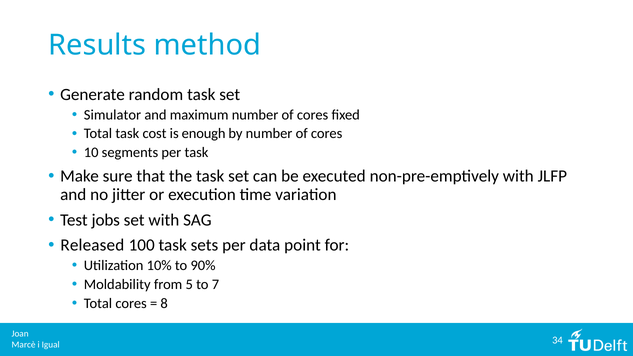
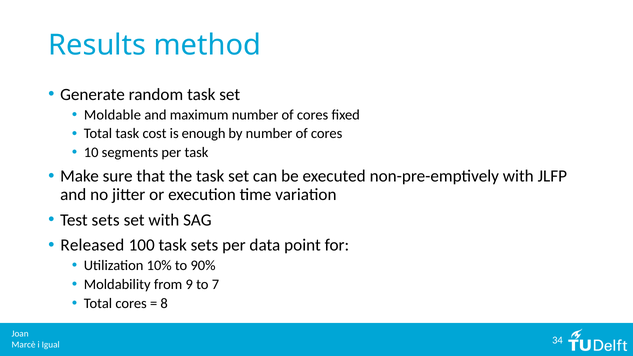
Simulator: Simulator -> Moldable (112, 115)
Test jobs: jobs -> sets (106, 220)
5: 5 -> 9 (189, 284)
